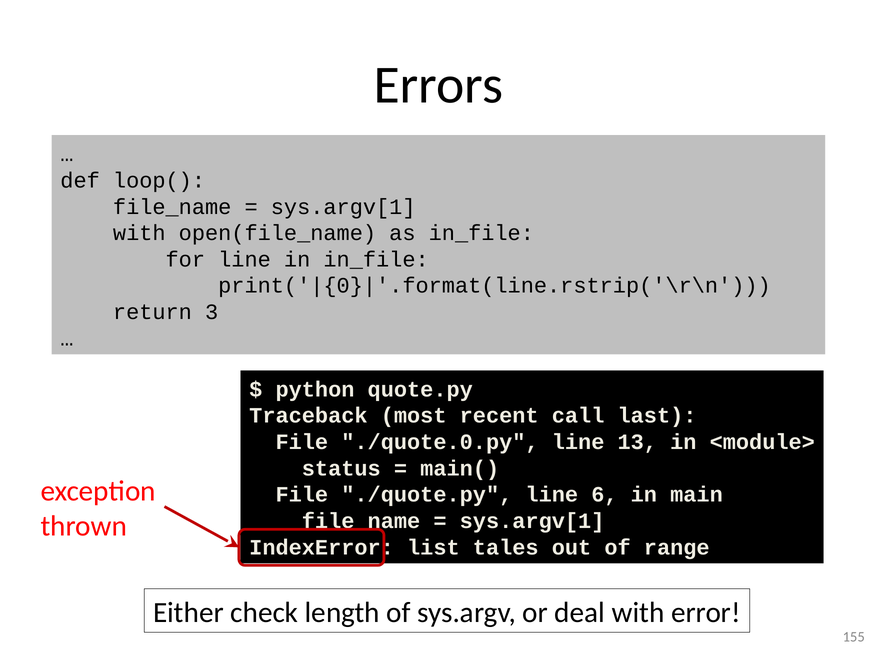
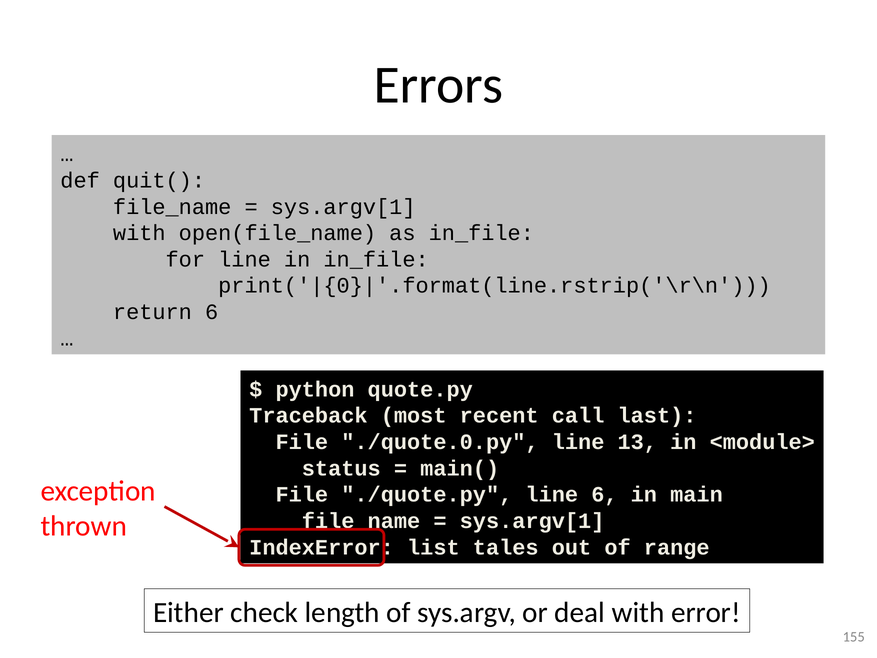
loop(: loop( -> quit( (159, 180)
return 3: 3 -> 6 (212, 312)
